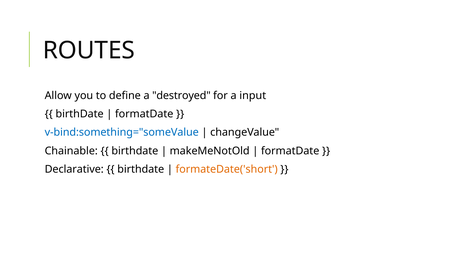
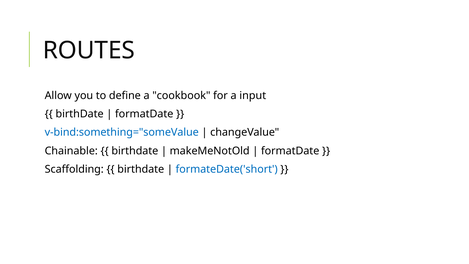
destroyed: destroyed -> cookbook (181, 95)
Declarative: Declarative -> Scaffolding (74, 169)
formateDate('short colour: orange -> blue (227, 169)
